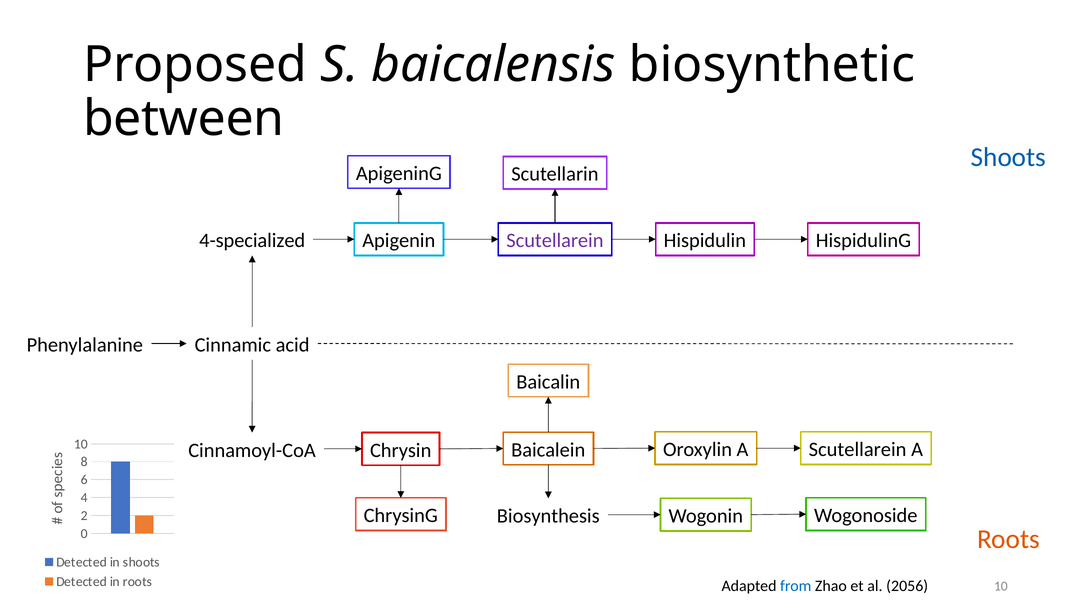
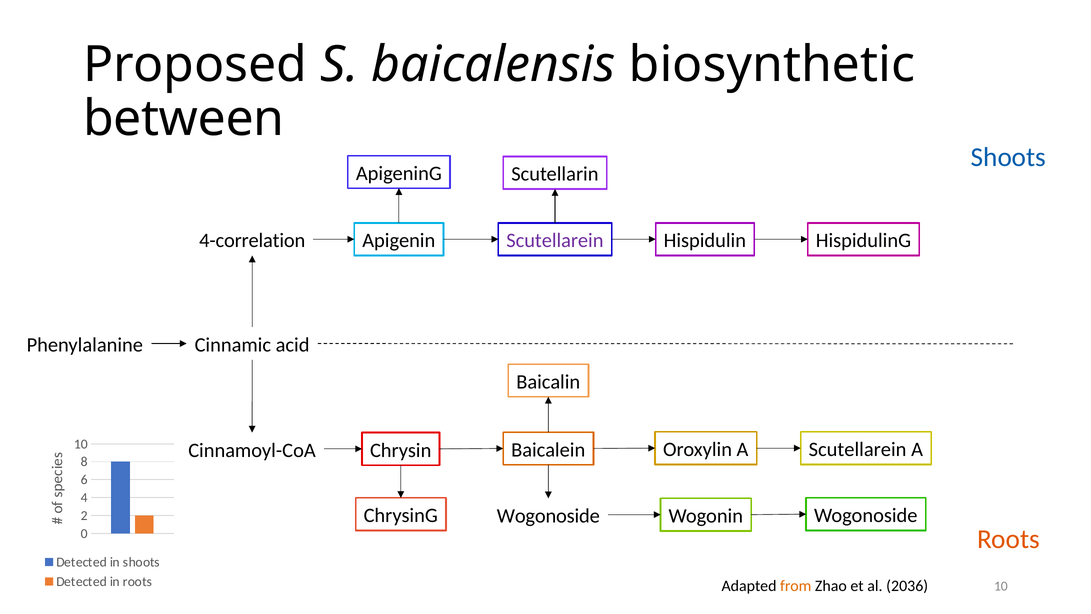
4-specialized: 4-specialized -> 4-correlation (252, 241)
Biosynthesis: Biosynthesis -> Wogonoside (548, 516)
from colour: blue -> orange (796, 586)
2056: 2056 -> 2036 (907, 586)
